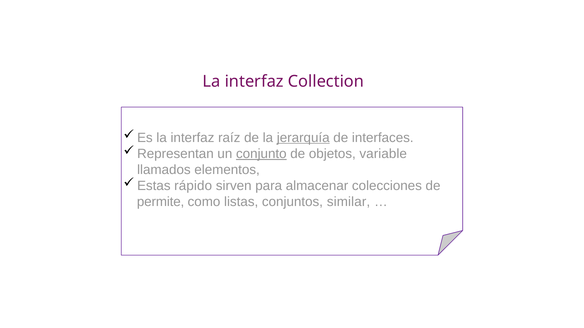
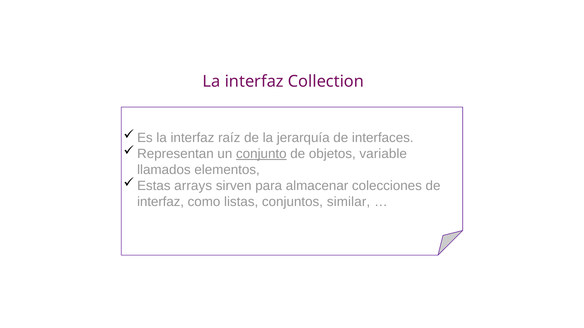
jerarquía underline: present -> none (303, 138)
rápido: rápido -> arrays (193, 186)
permite: permite -> interfaz (161, 202)
